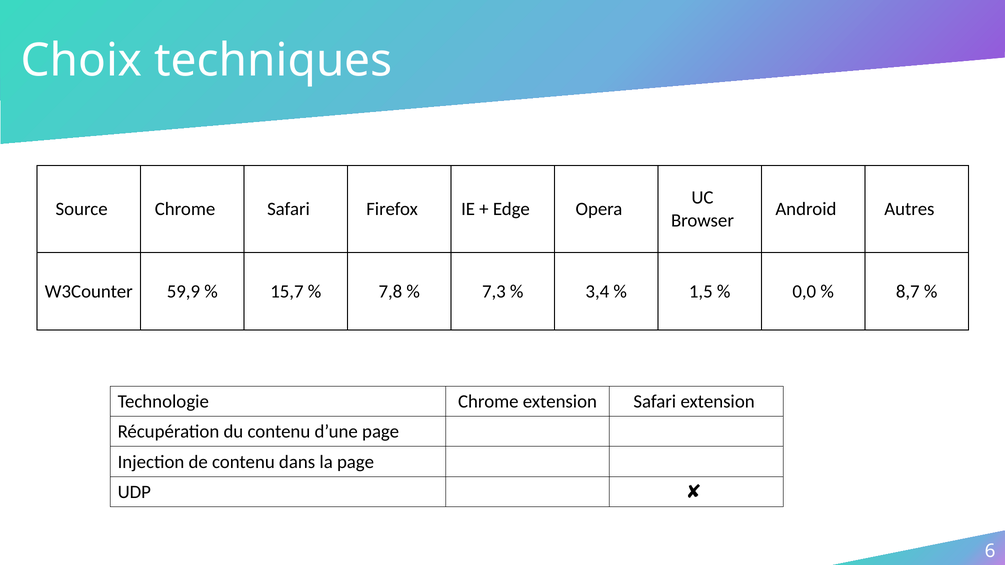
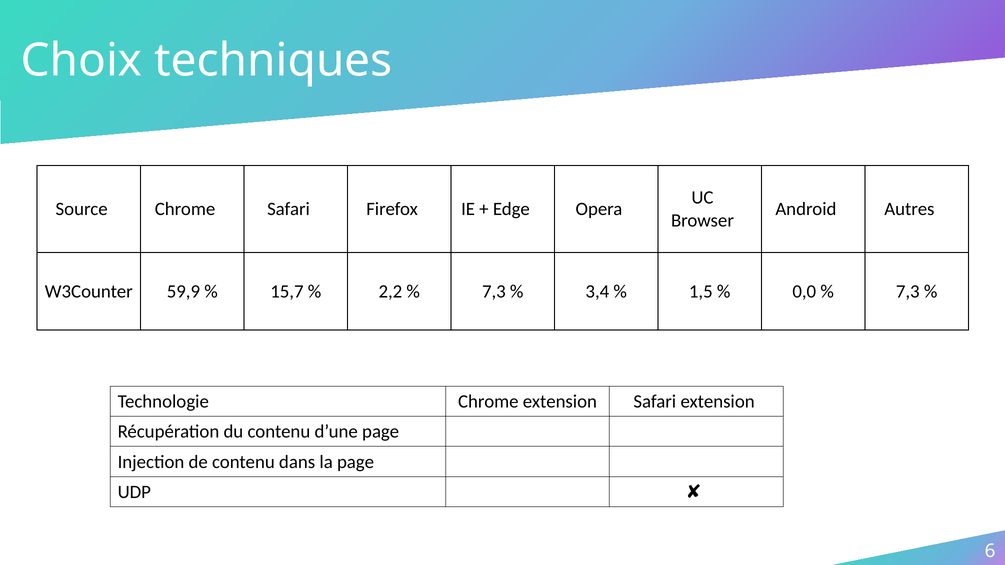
7,8: 7,8 -> 2,2 (390, 292)
8,7: 8,7 -> 7,3 (908, 292)
